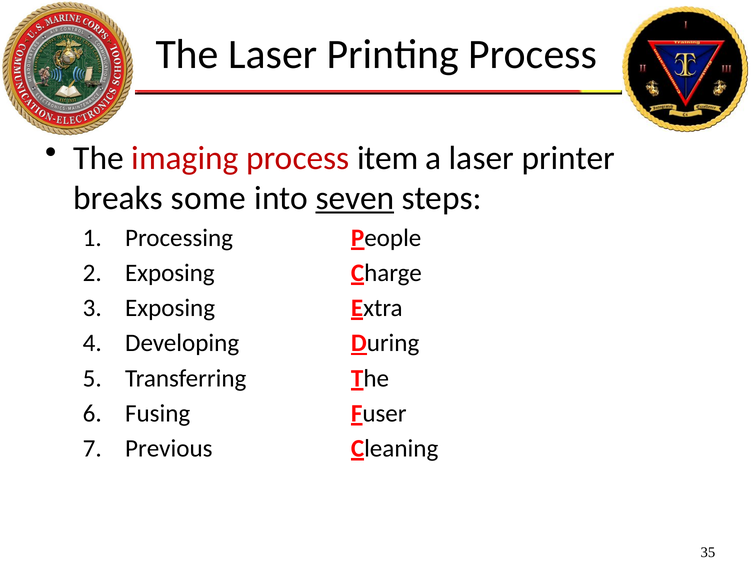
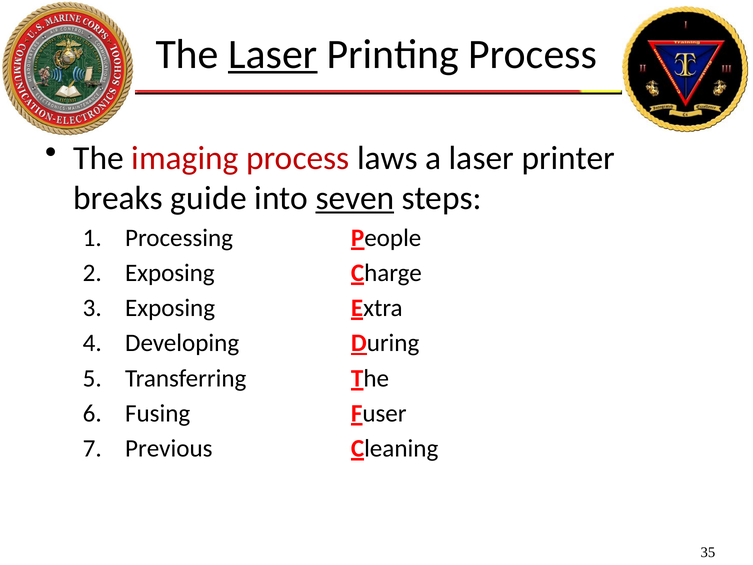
Laser underline: none -> present (273, 54)
item: item -> laws (388, 158)
some: some -> guide (209, 198)
